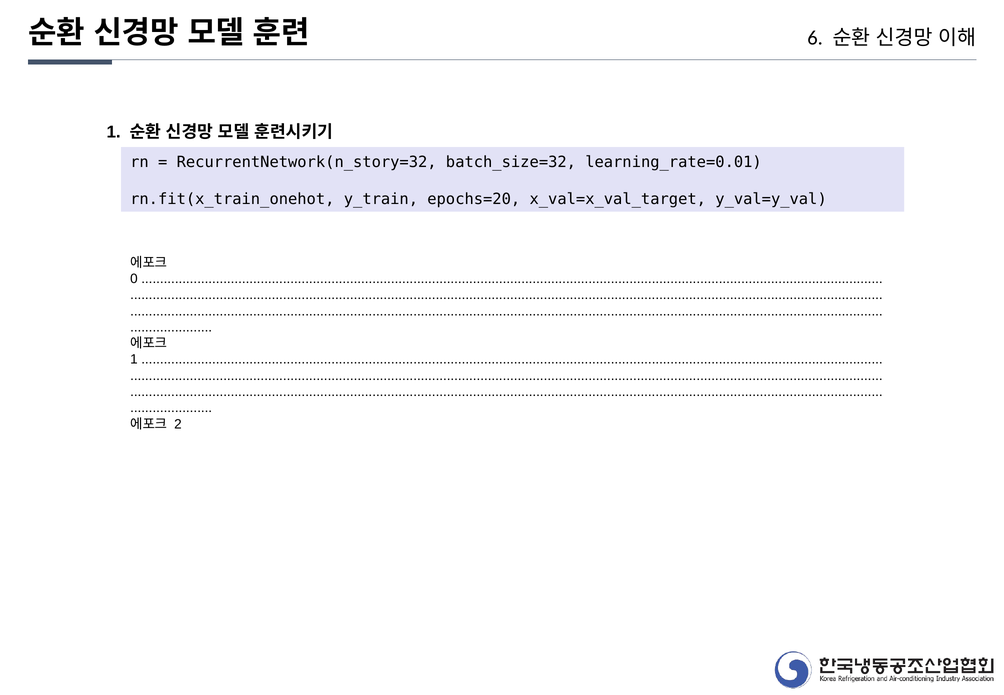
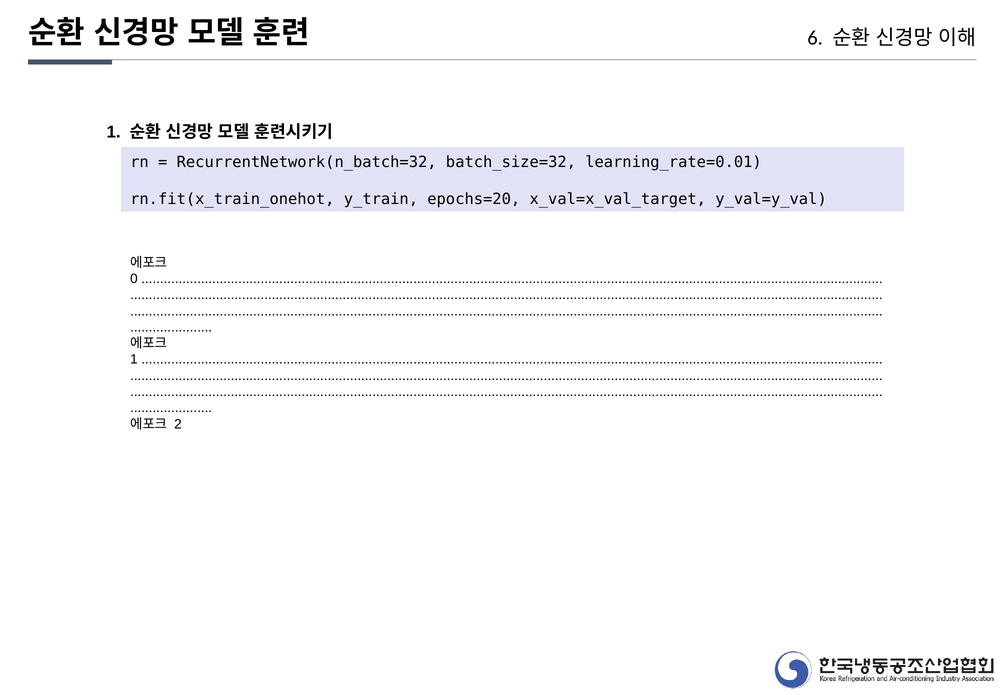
RecurrentNetwork(n_story=32: RecurrentNetwork(n_story=32 -> RecurrentNetwork(n_batch=32 (307, 162)
